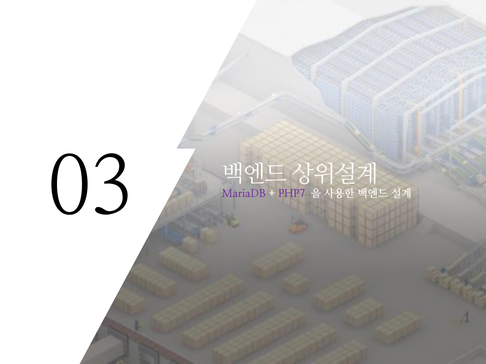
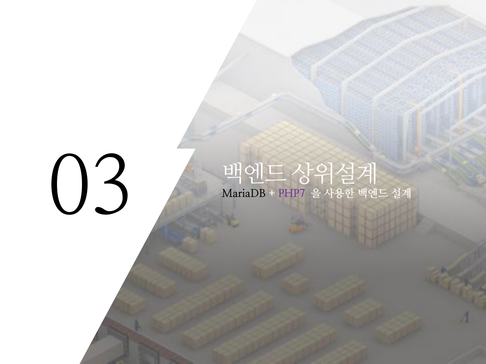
MariaDB colour: purple -> black (244, 194)
